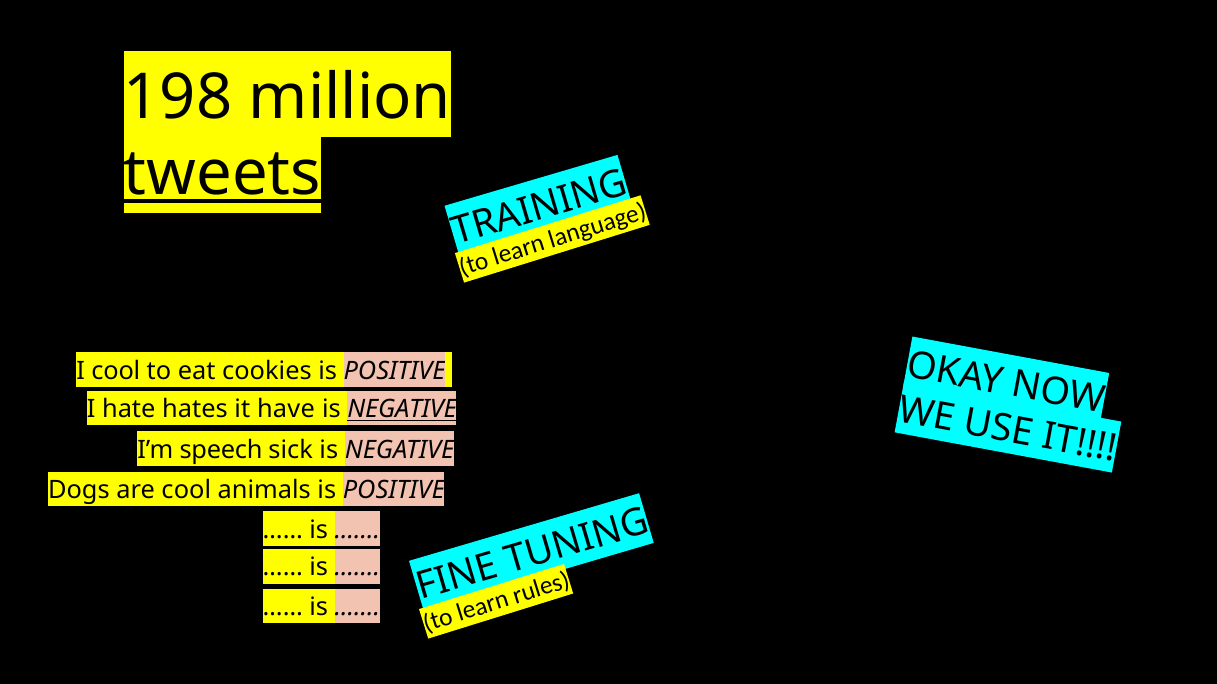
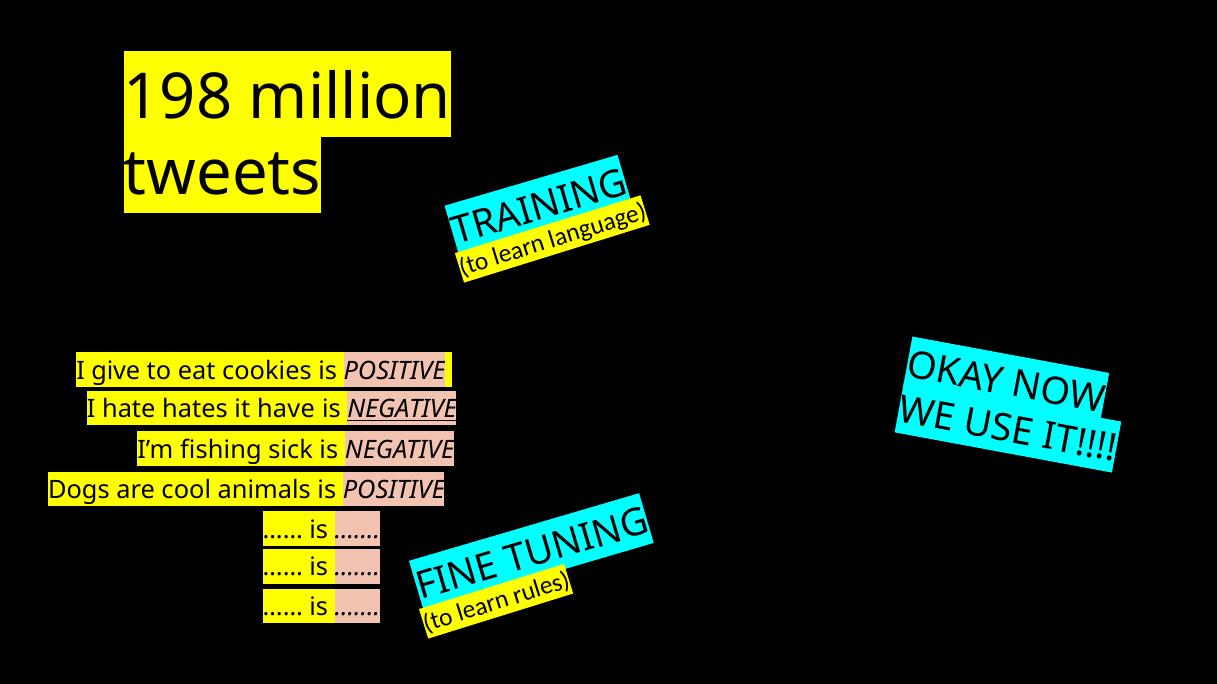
tweets underline: present -> none (222, 174)
I cool: cool -> give (116, 371)
speech: speech -> fishing (221, 450)
